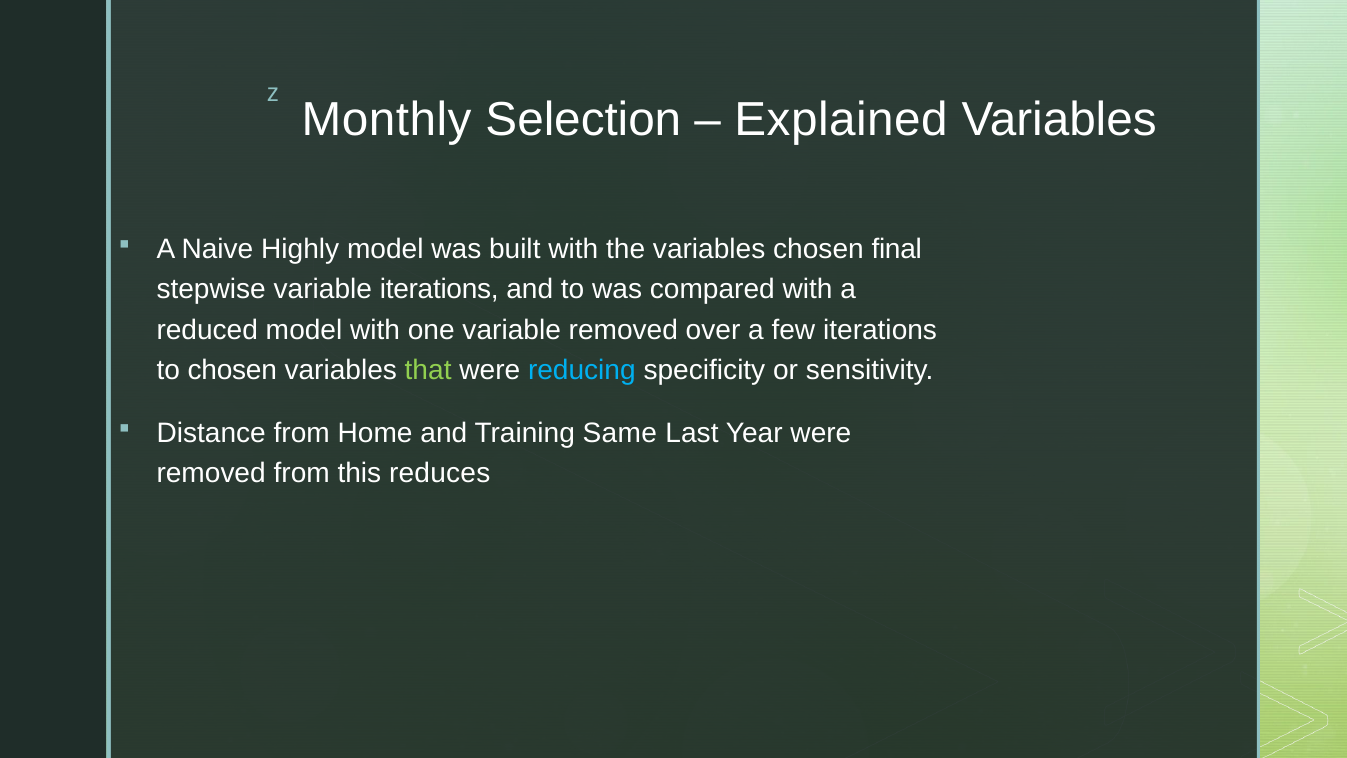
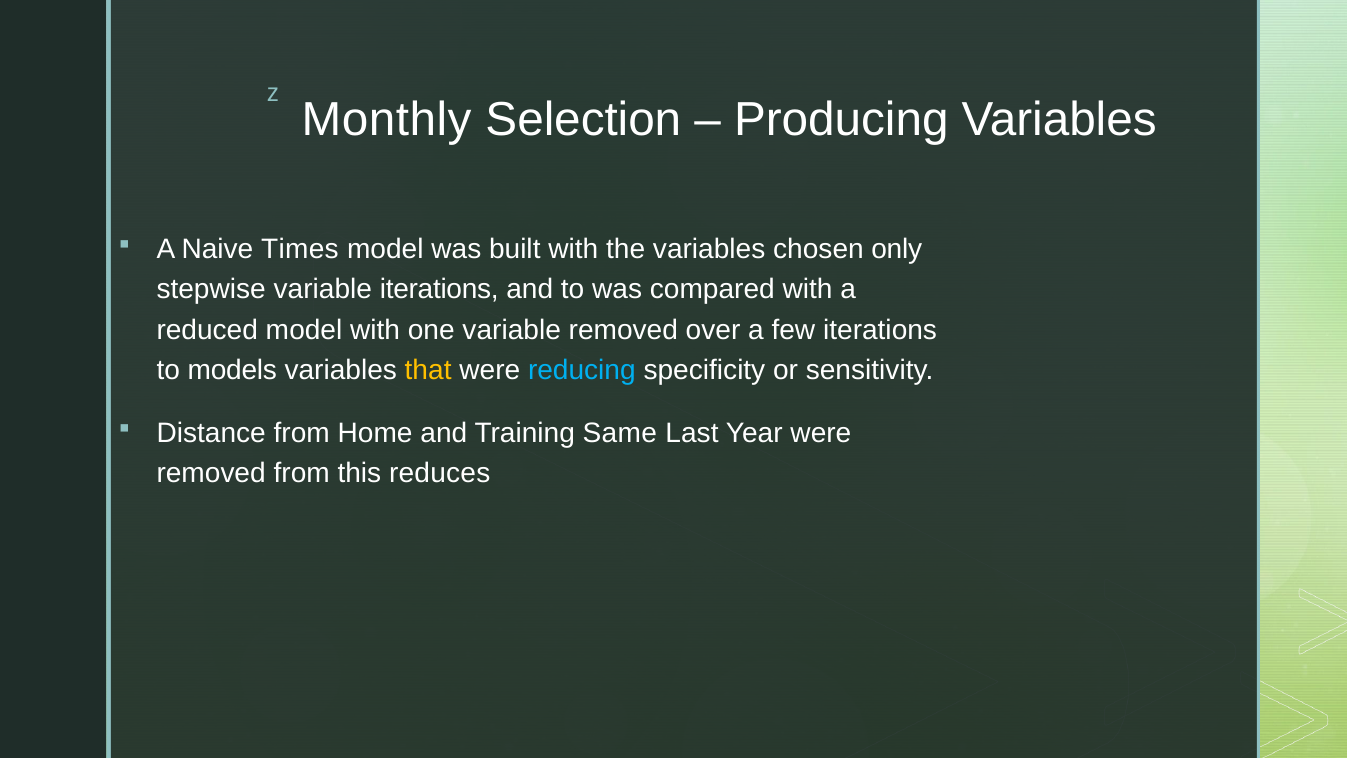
Explained: Explained -> Producing (841, 120)
Highly: Highly -> Times (300, 249)
final: final -> only (897, 249)
to chosen: chosen -> models (232, 370)
that colour: light green -> yellow (428, 370)
